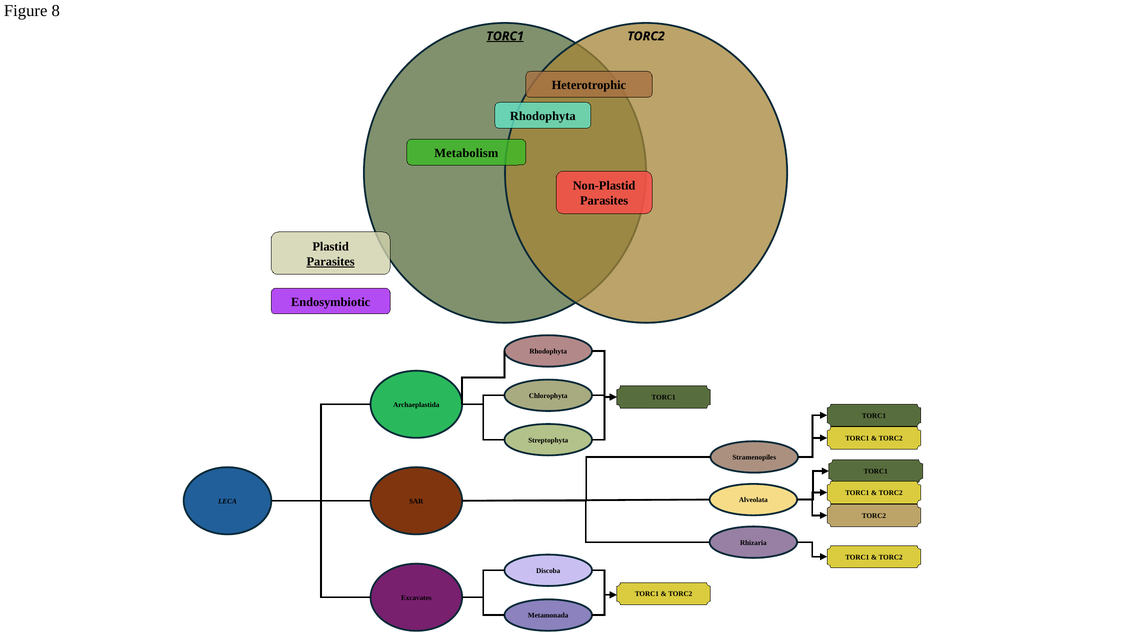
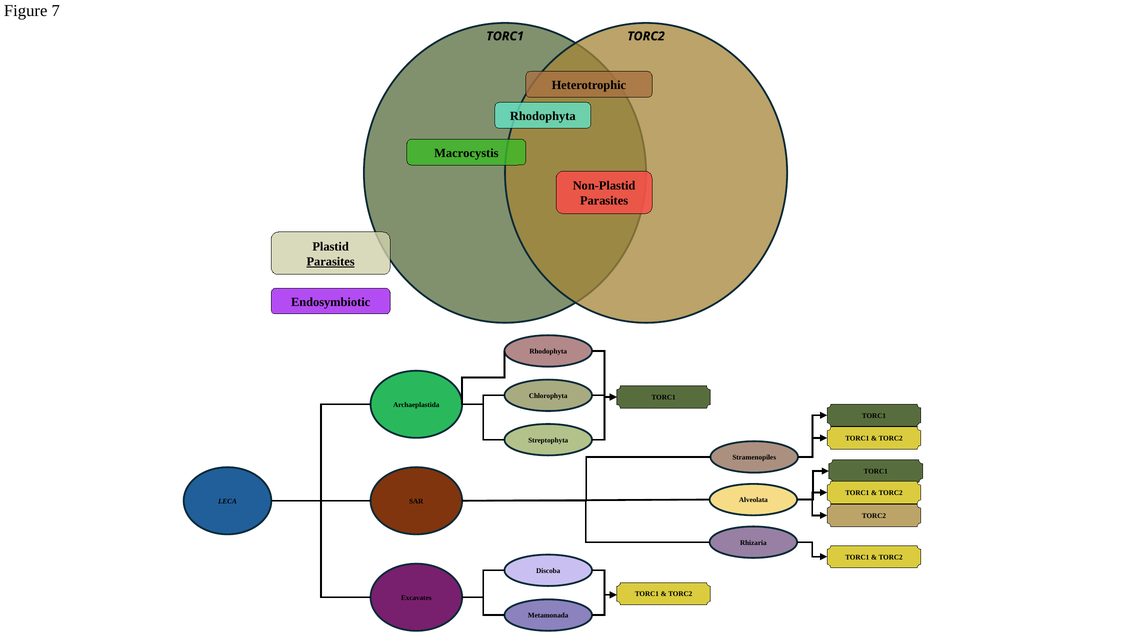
8: 8 -> 7 (56, 11)
TORC1 underline: present -> none (505, 36)
Metabolism: Metabolism -> Macrocystis (466, 153)
